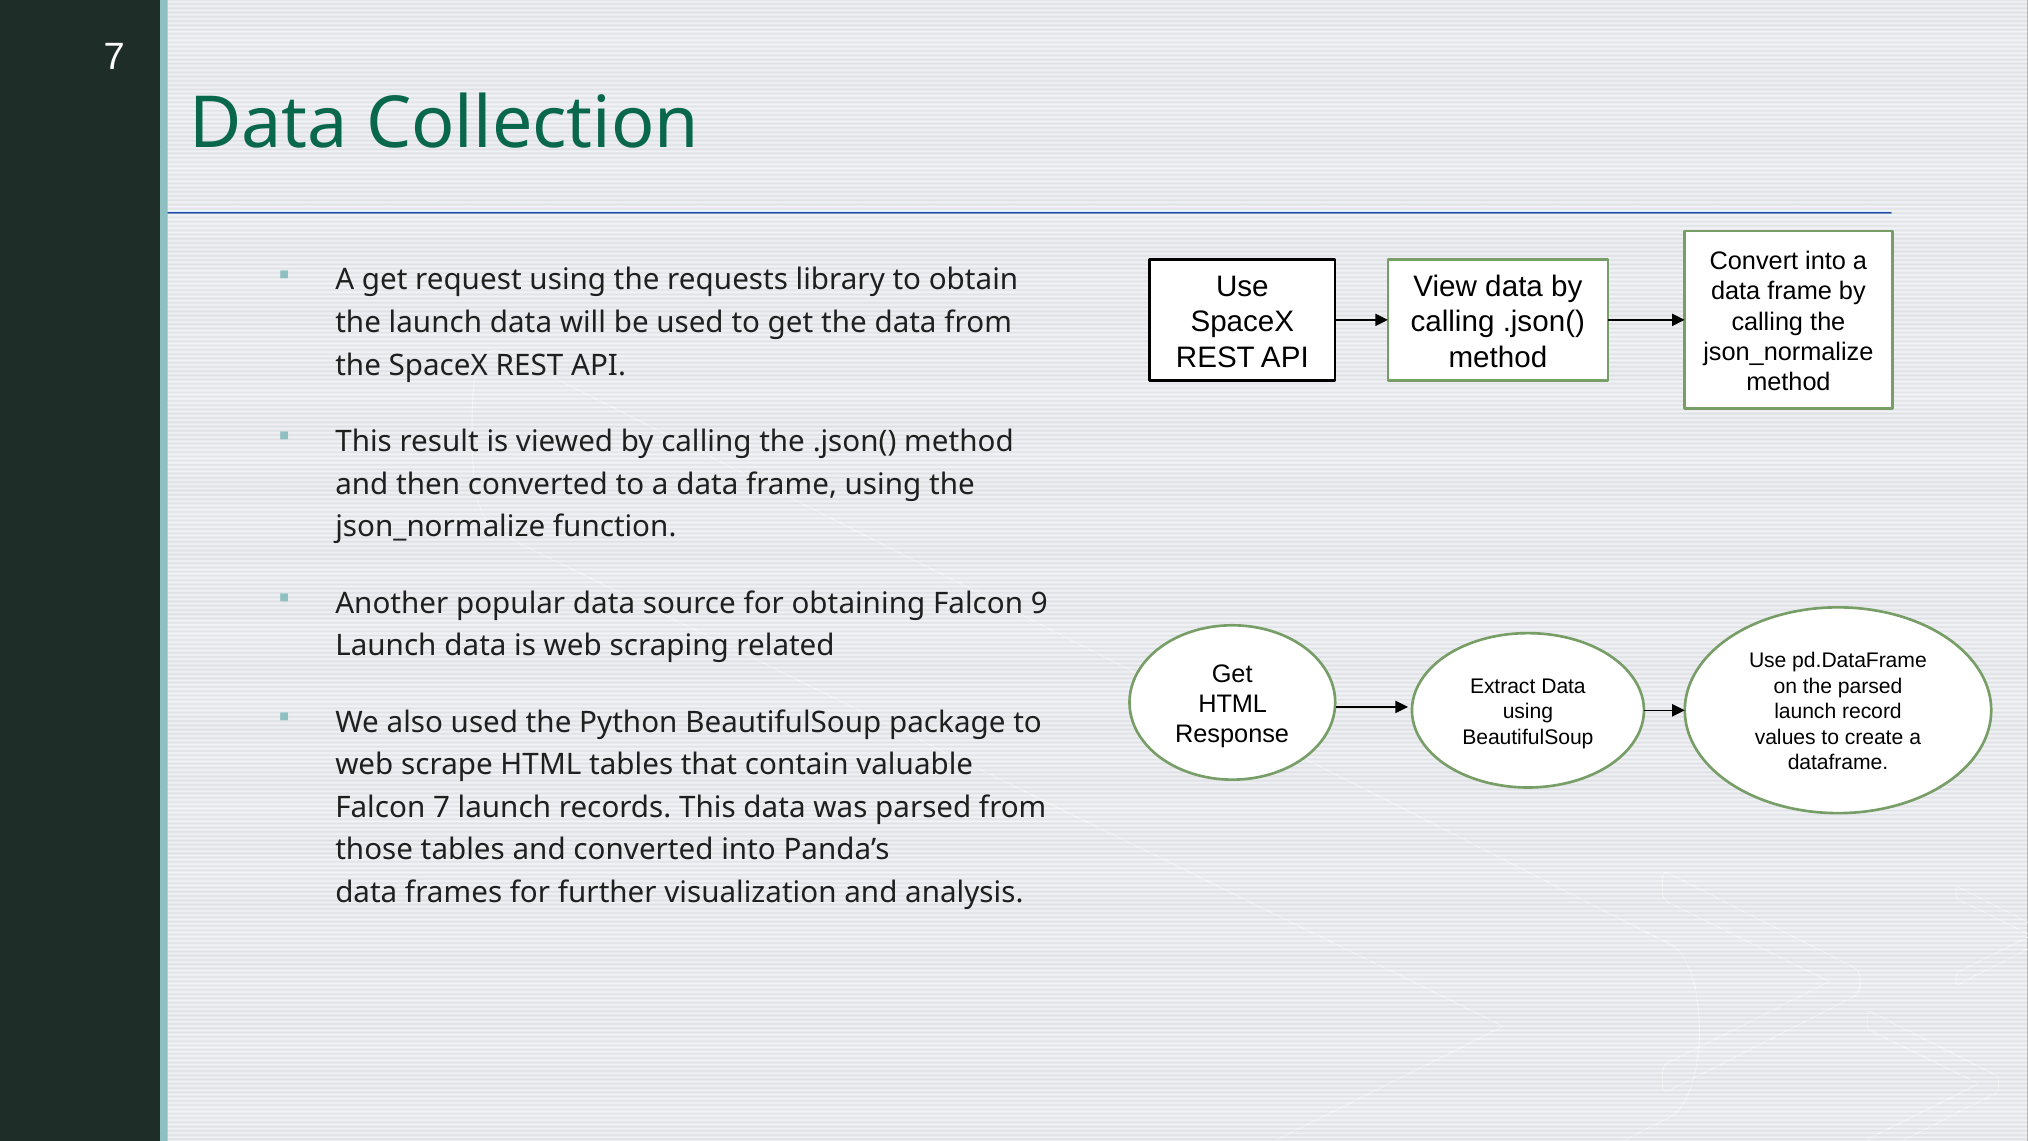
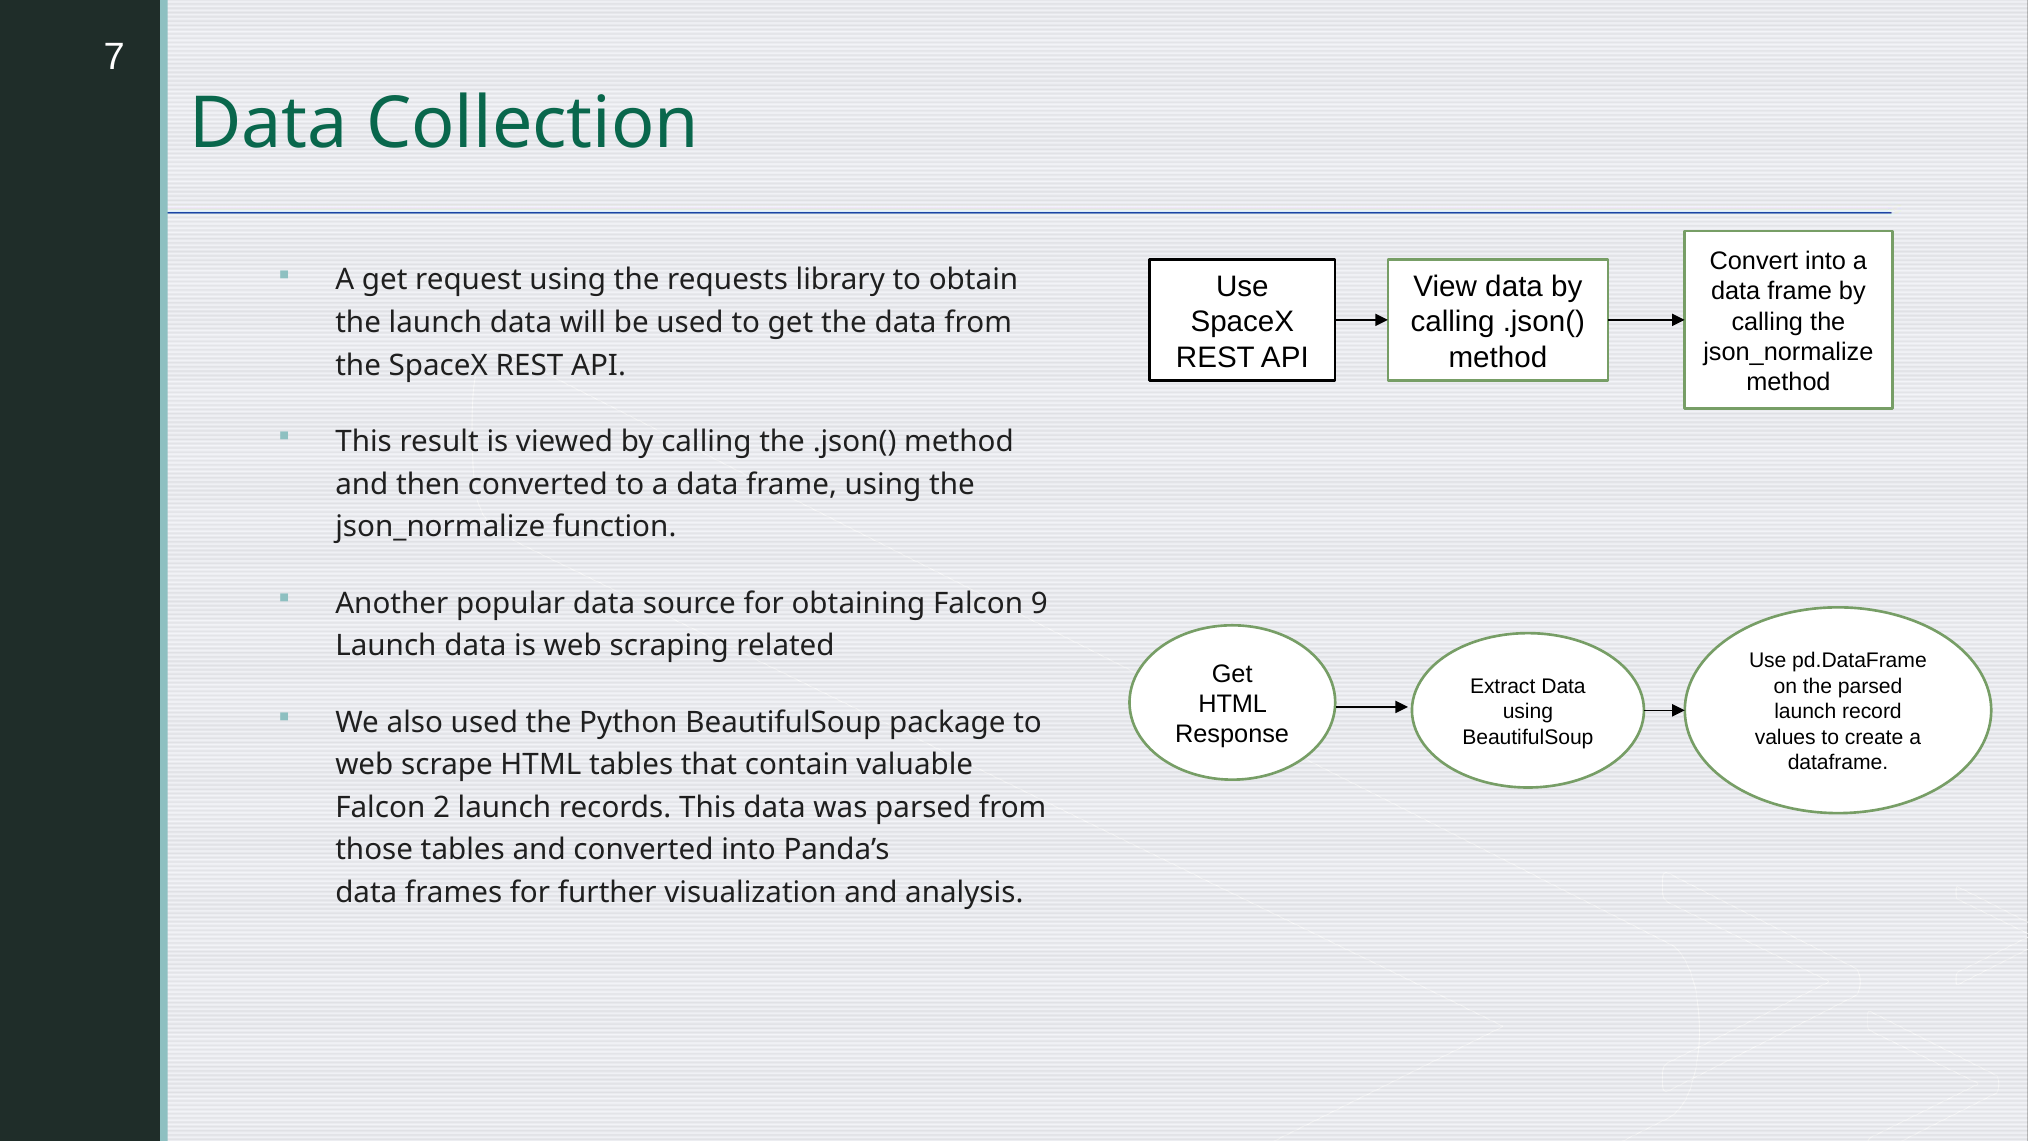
Falcon 7: 7 -> 2 (442, 807)
